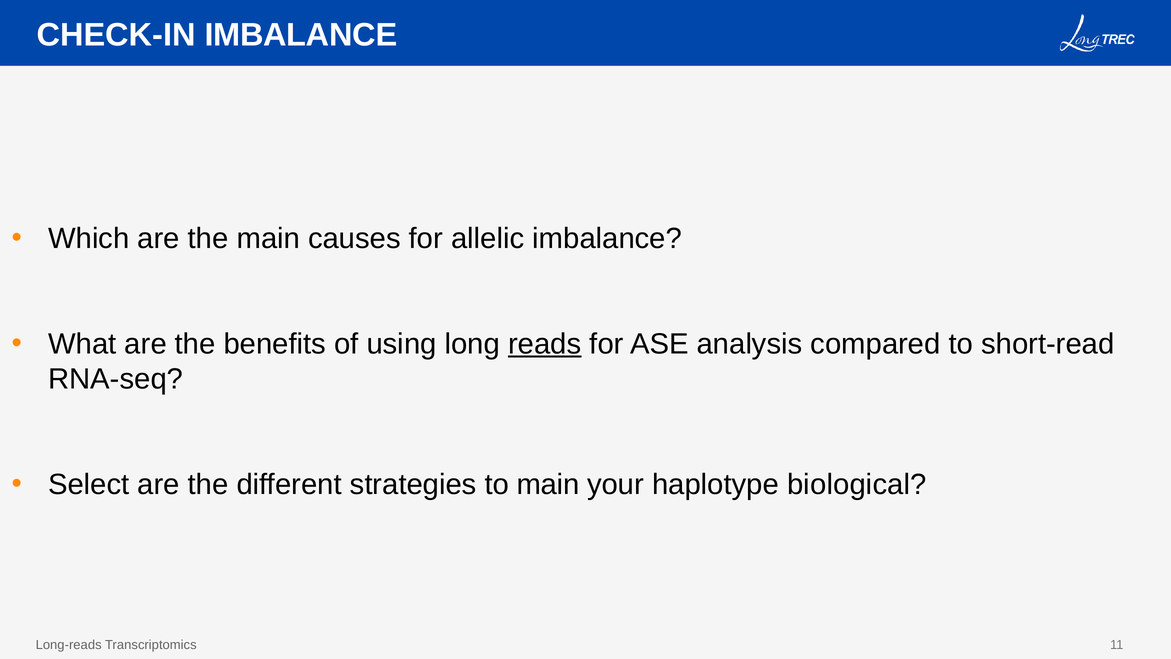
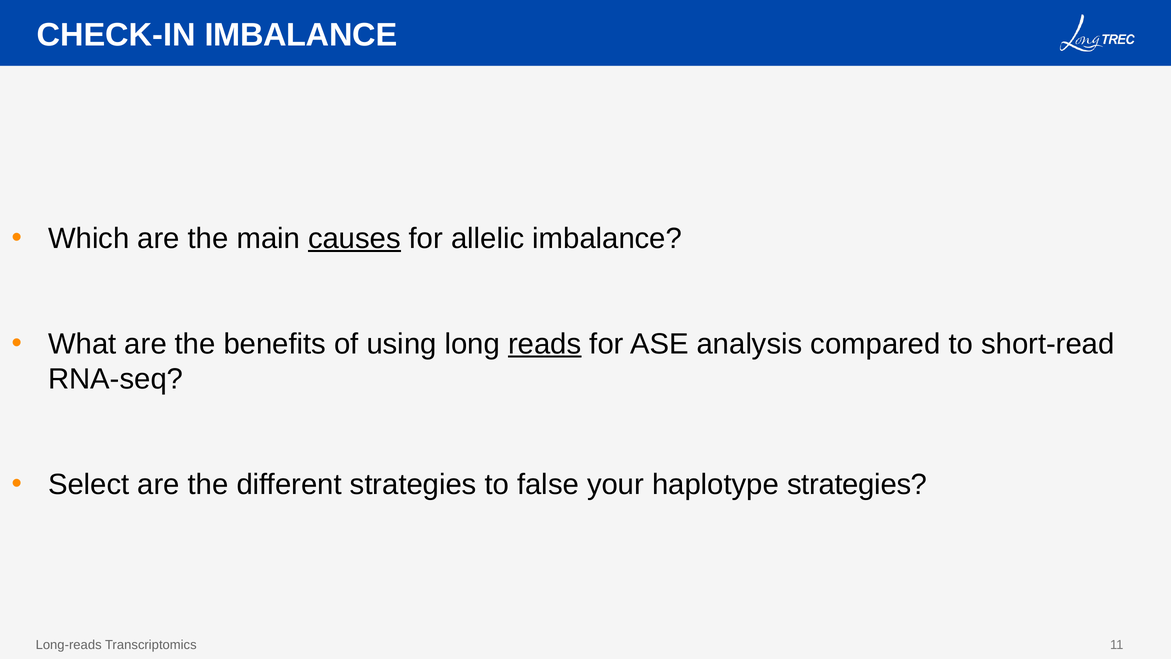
causes underline: none -> present (354, 238)
to main: main -> false (548, 484)
haplotype biological: biological -> strategies (857, 484)
